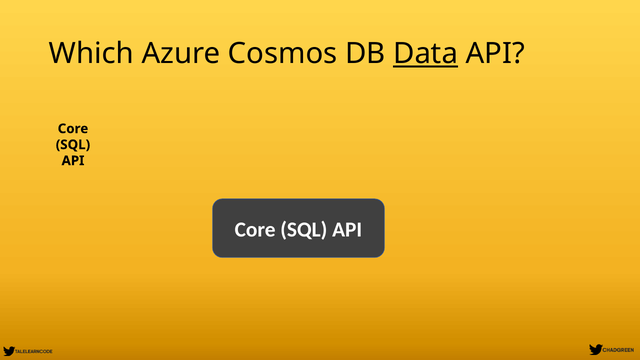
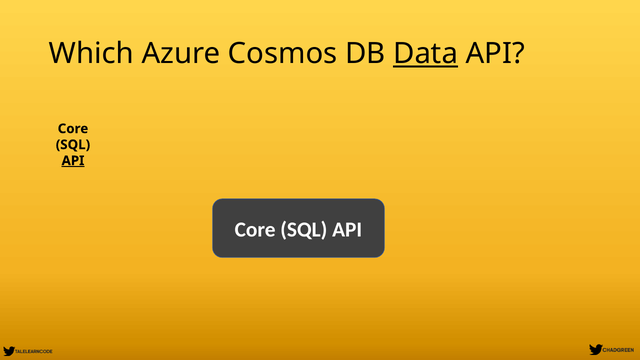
API underline: none -> present (73, 161)
